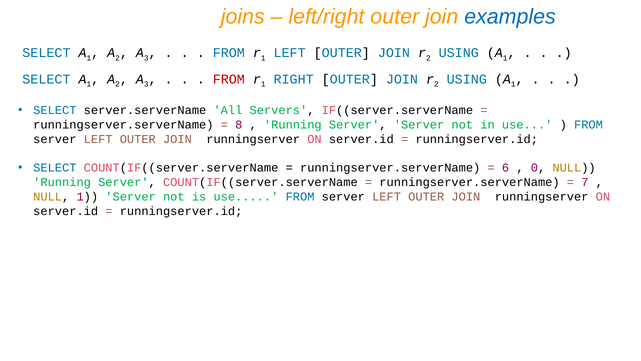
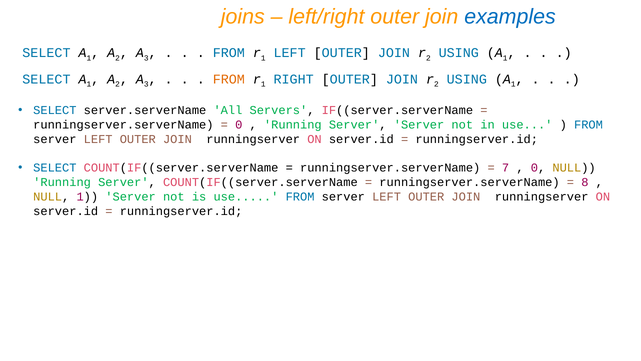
FROM colour: red -> orange (229, 79)
8: 8 -> 0 (239, 124)
6: 6 -> 7 (506, 168)
7: 7 -> 8 (585, 182)
